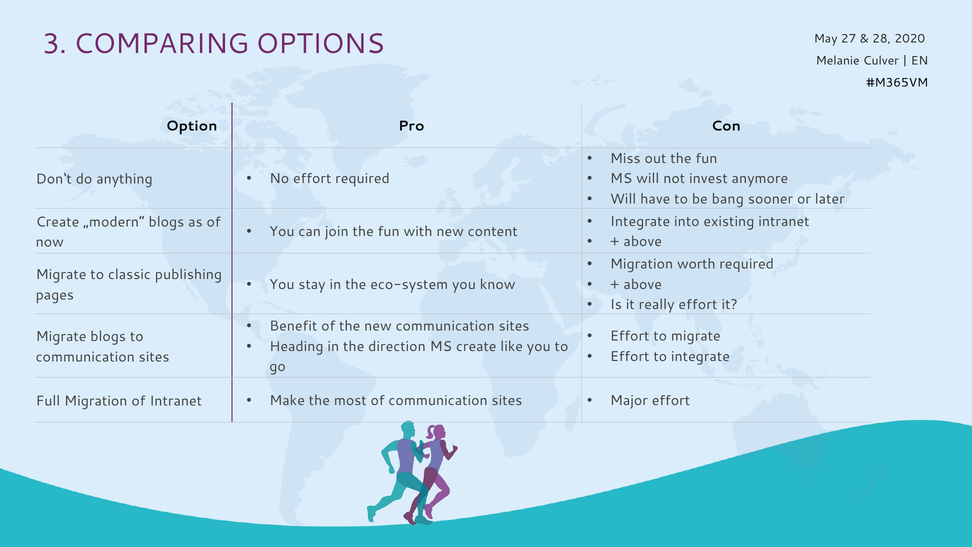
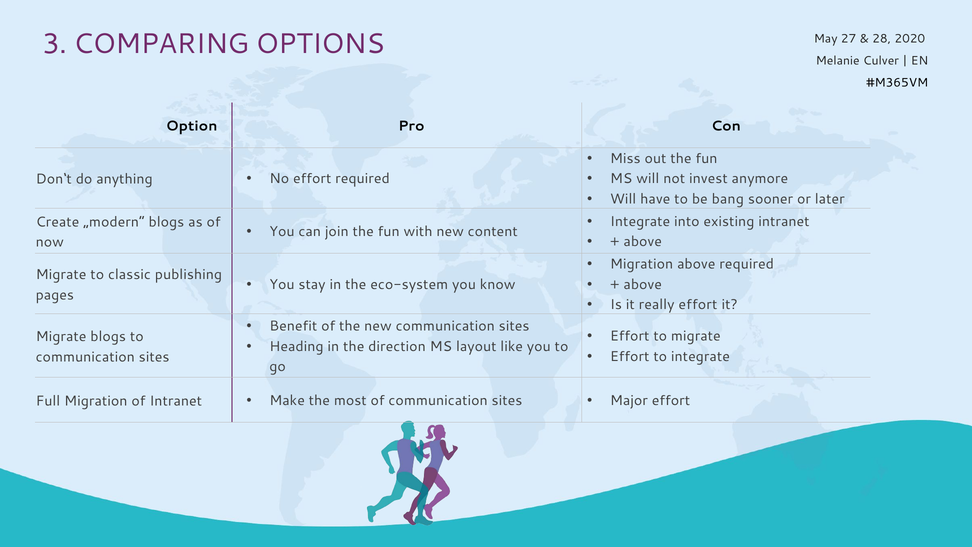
Migration worth: worth -> above (696, 264)
MS create: create -> layout (476, 346)
